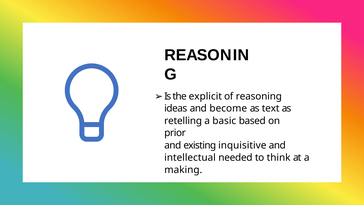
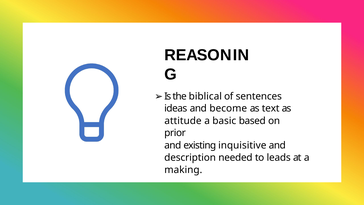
explicit: explicit -> biblical (205, 96)
reasoning: reasoning -> sentences (259, 96)
retelling: retelling -> attitude (183, 121)
intellectual: intellectual -> description (190, 157)
think: think -> leads (279, 157)
